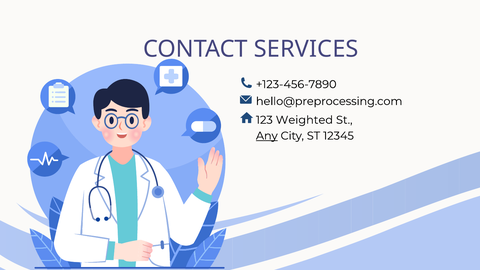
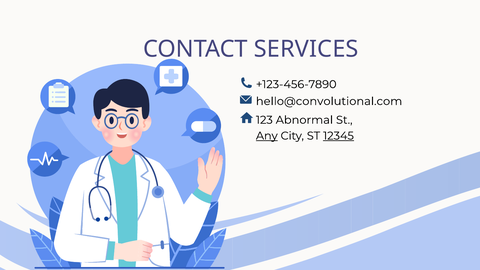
hello@preprocessing.com: hello@preprocessing.com -> hello@convolutional.com (329, 101)
Weighted: Weighted -> Abnormal (304, 120)
12345 underline: none -> present (339, 136)
